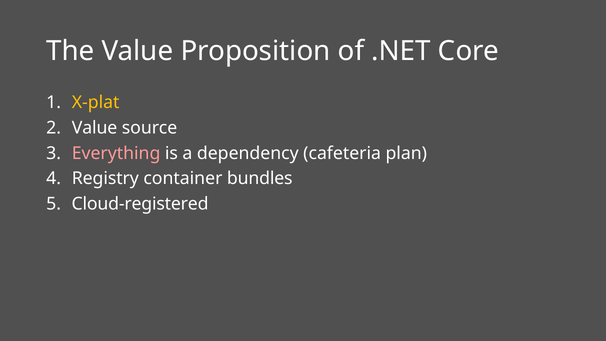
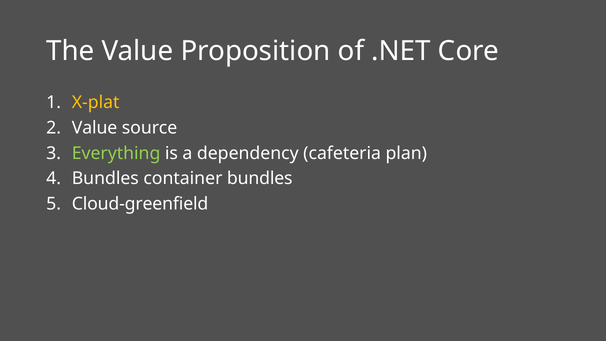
Everything colour: pink -> light green (116, 153)
Registry: Registry -> Bundles (105, 179)
Cloud-registered: Cloud-registered -> Cloud-greenfield (140, 204)
